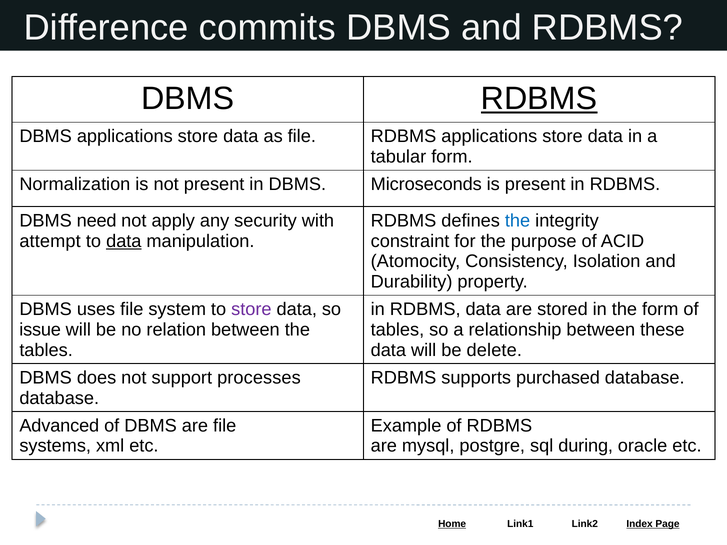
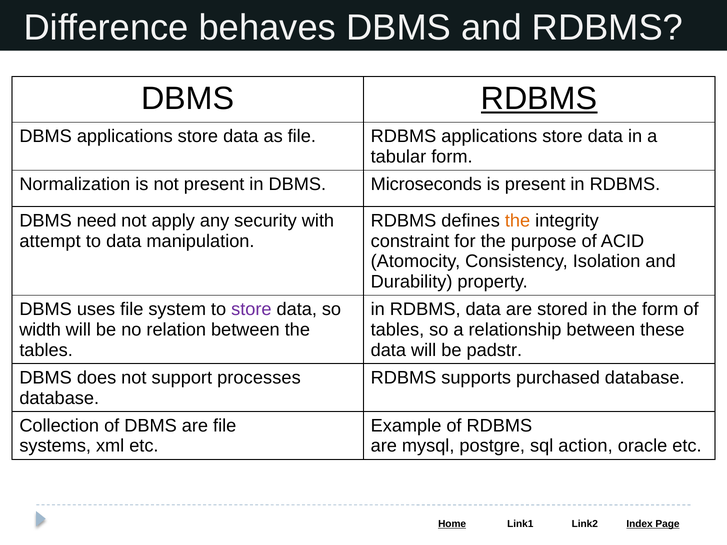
commits: commits -> behaves (267, 28)
the colour: blue -> orange (518, 221)
data underline: present -> none (124, 241)
issue: issue -> width (40, 330)
delete: delete -> padstr (494, 350)
Advanced: Advanced -> Collection (59, 426)
during: during -> action (586, 446)
